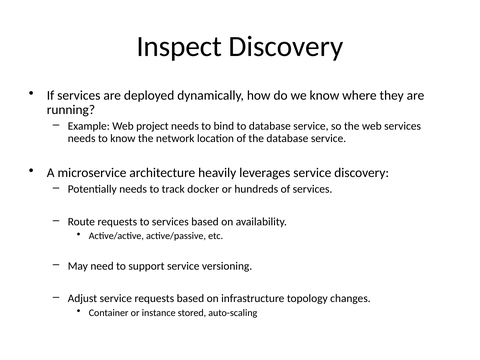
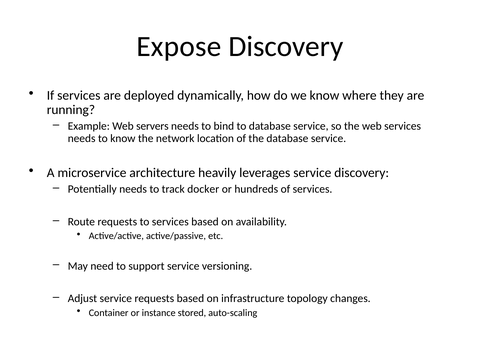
Inspect: Inspect -> Expose (179, 46)
project: project -> servers (152, 126)
